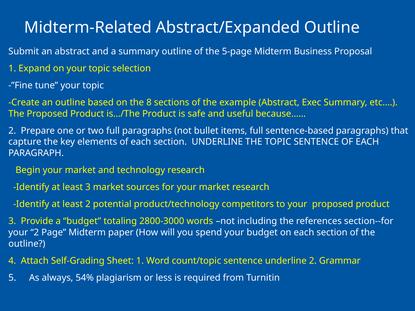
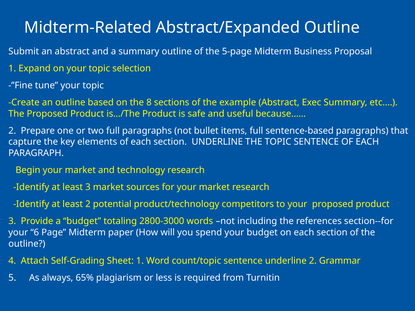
your 2: 2 -> 6 (35, 233)
54%: 54% -> 65% (85, 278)
